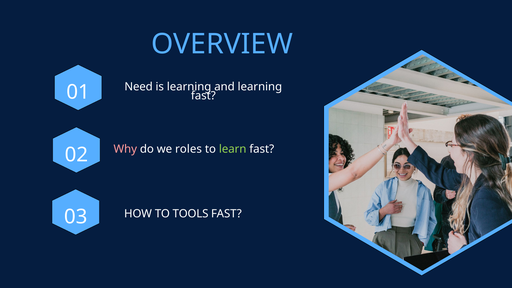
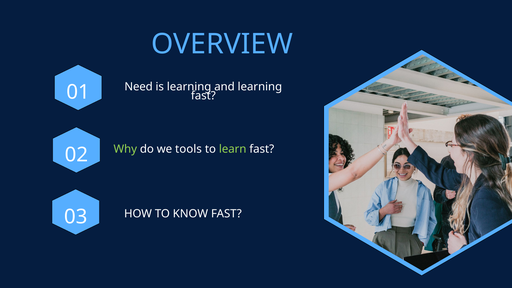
Why colour: pink -> light green (125, 149)
roles: roles -> tools (188, 149)
TOOLS: TOOLS -> KNOW (190, 214)
